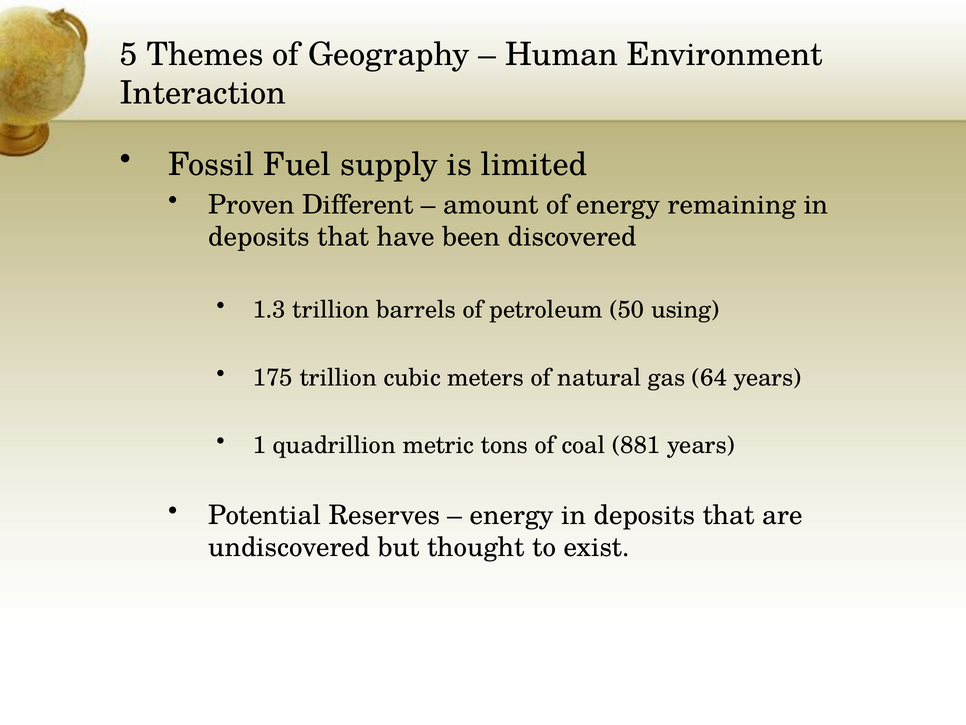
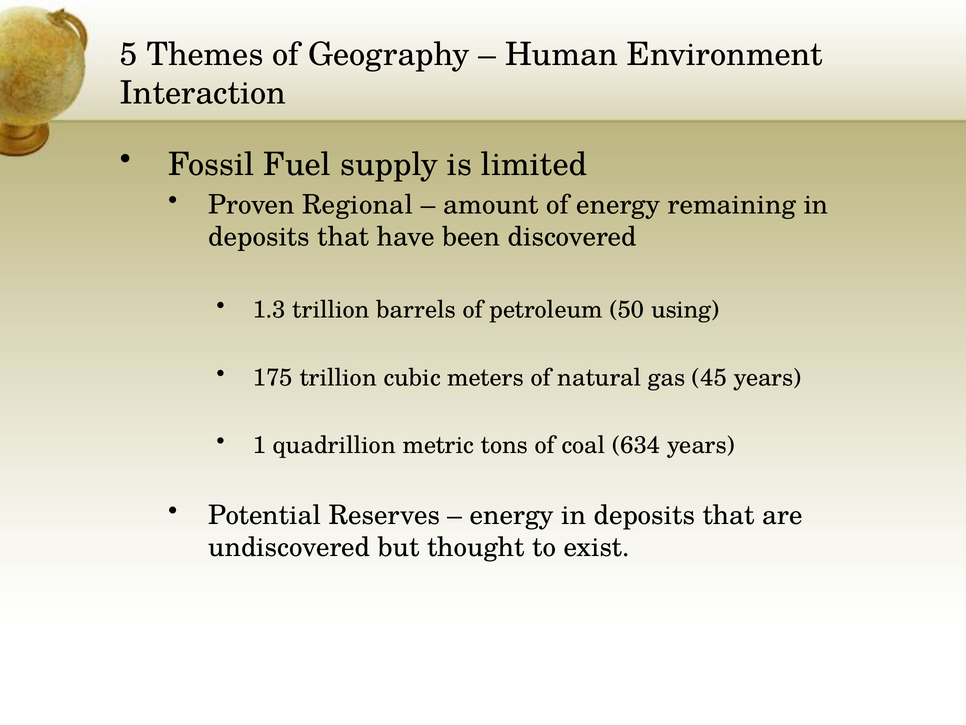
Different: Different -> Regional (358, 205)
64: 64 -> 45 (709, 377)
881: 881 -> 634 (636, 445)
